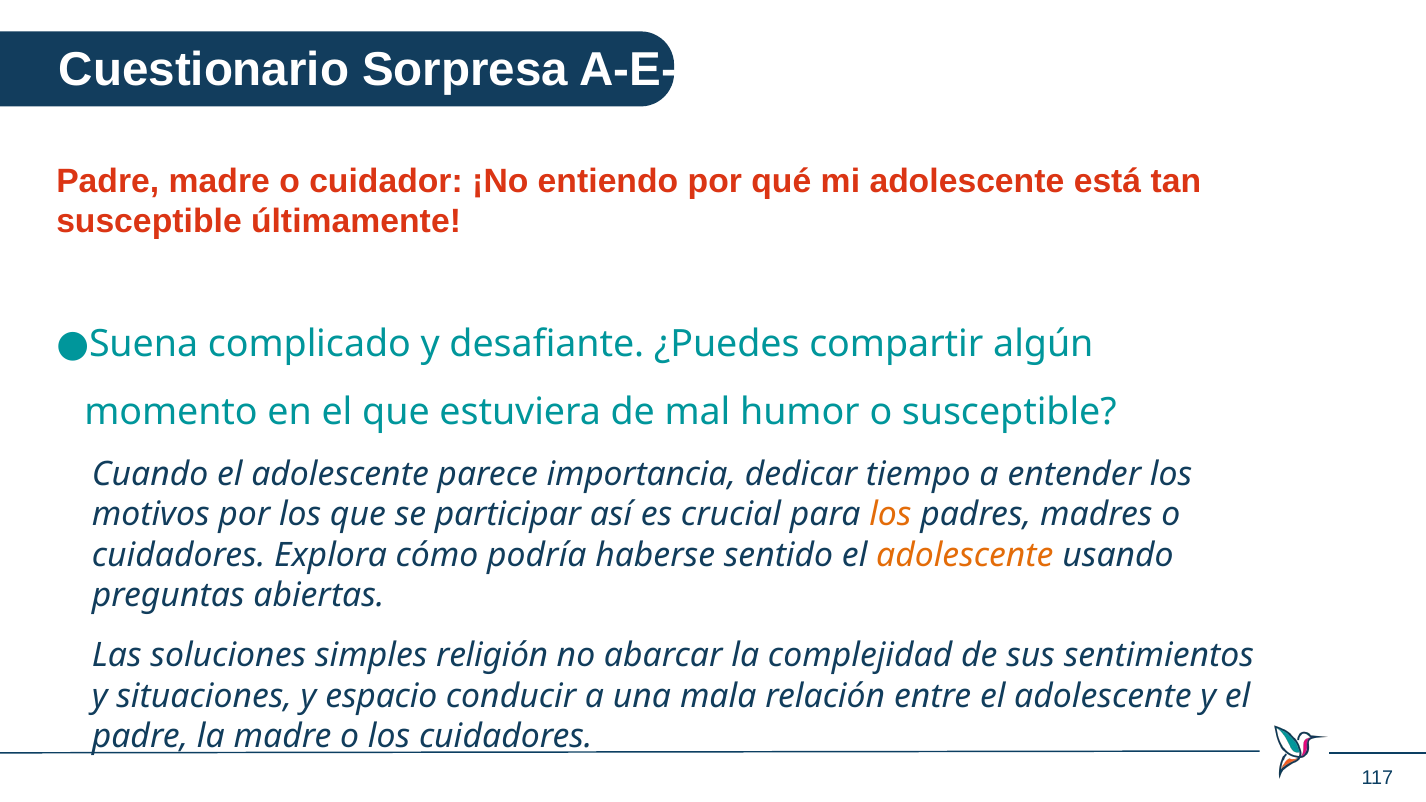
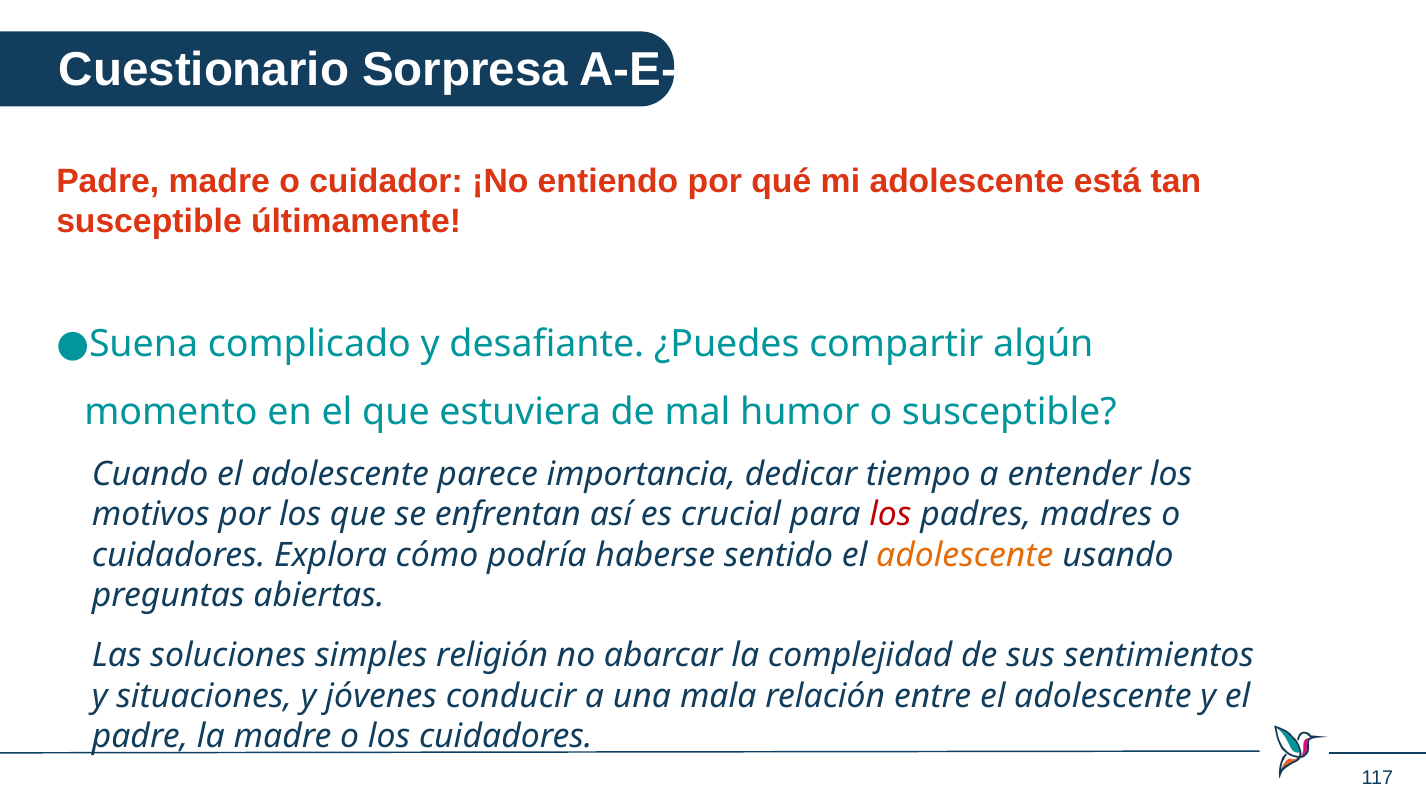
participar: participar -> enfrentan (508, 515)
los colour: orange -> red (890, 515)
espacio: espacio -> jóvenes (381, 696)
